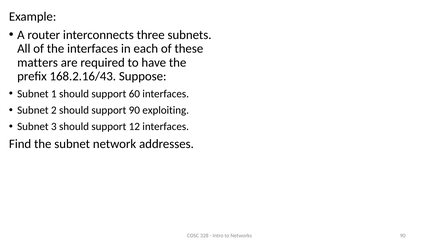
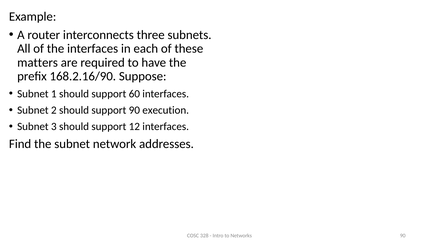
168.2.16/43: 168.2.16/43 -> 168.2.16/90 (83, 76)
exploiting: exploiting -> execution (166, 110)
